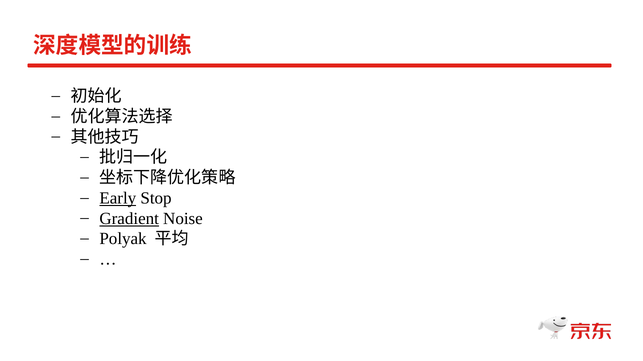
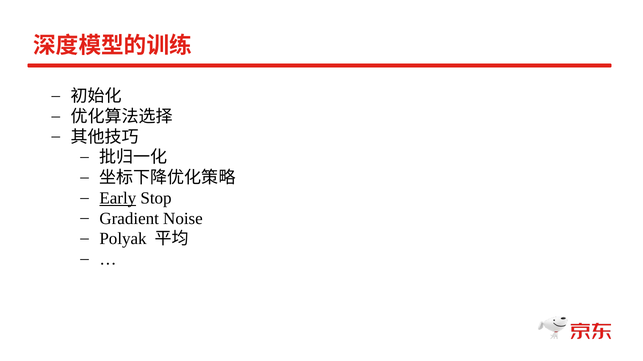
Gradient underline: present -> none (129, 219)
